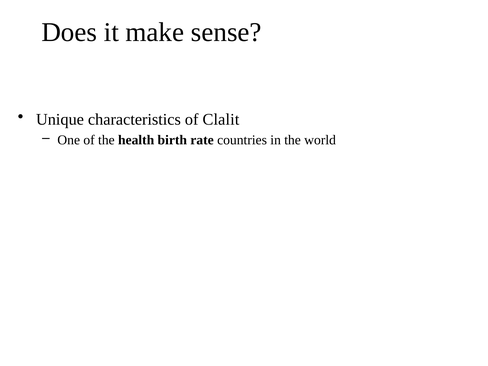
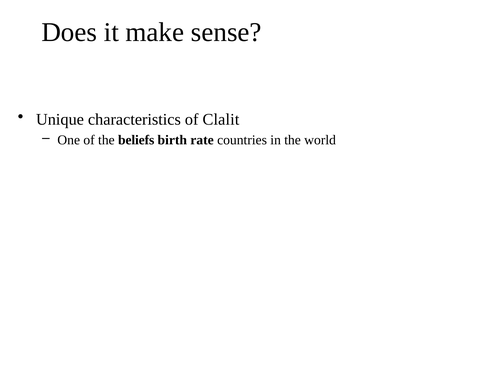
health: health -> beliefs (136, 140)
